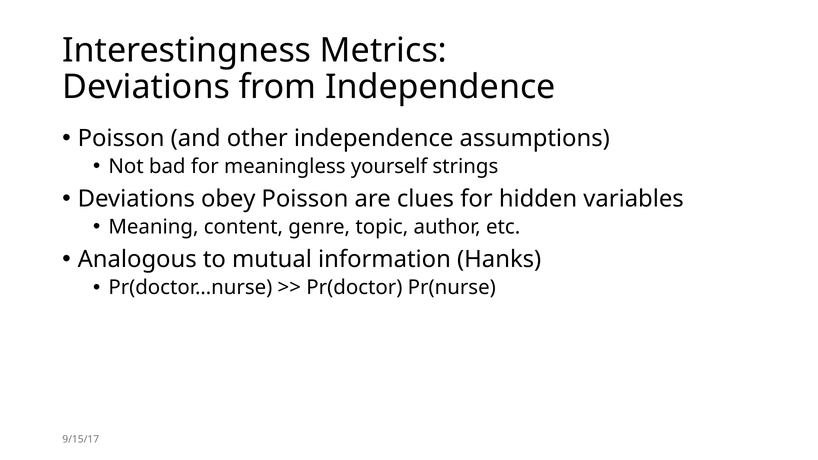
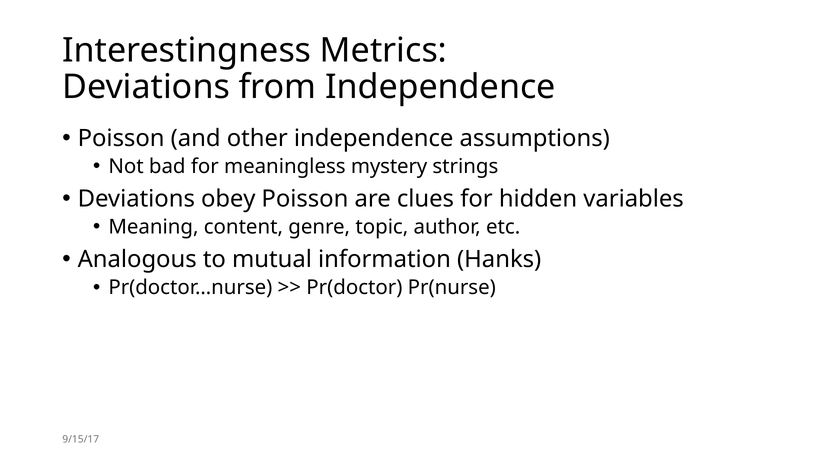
yourself: yourself -> mystery (389, 167)
